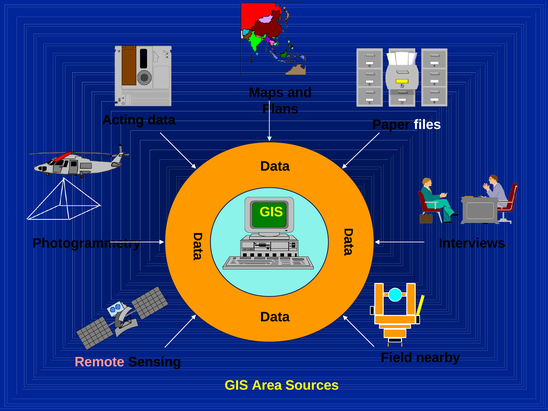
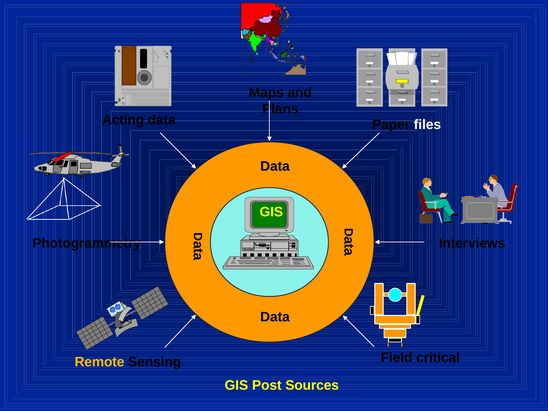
Remote colour: pink -> yellow (100, 362)
nearby: nearby -> critical (438, 358)
Area: Area -> Post (267, 385)
